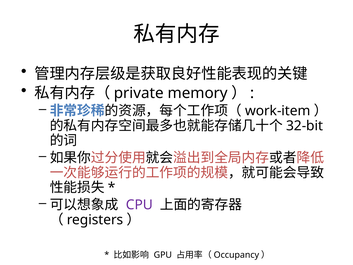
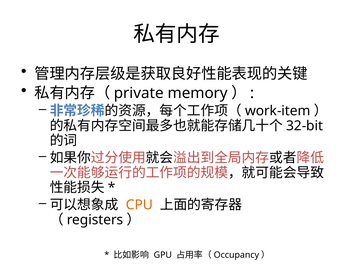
CPU colour: purple -> orange (139, 205)
